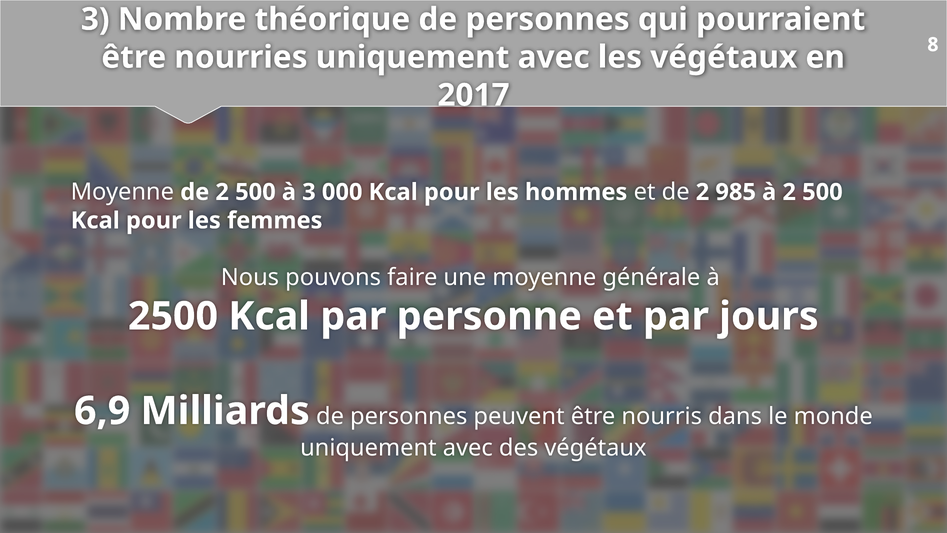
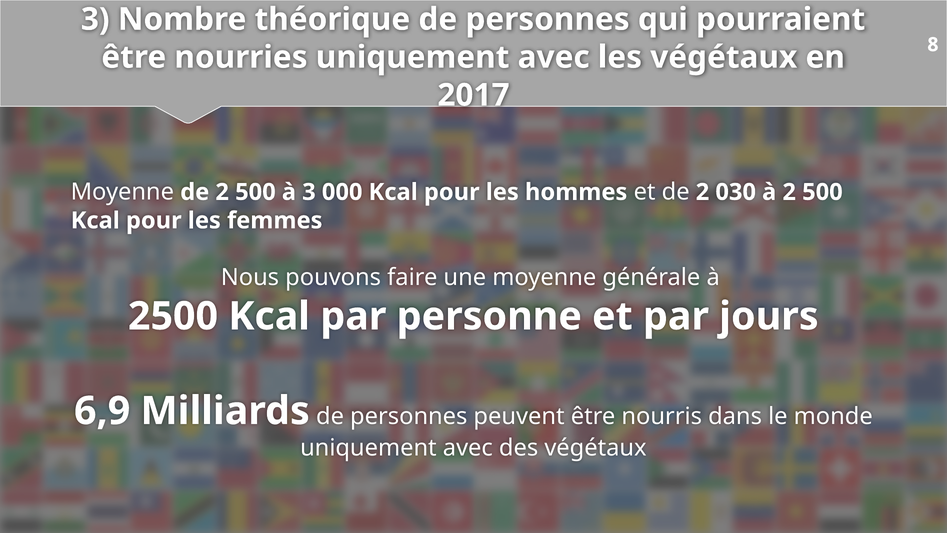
985: 985 -> 030 (736, 192)
